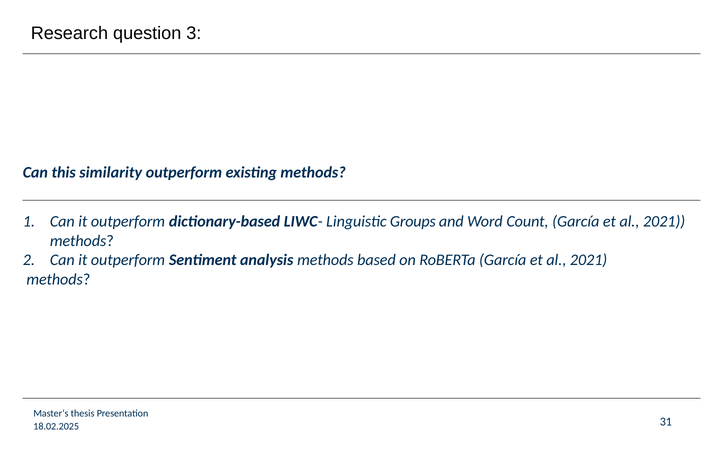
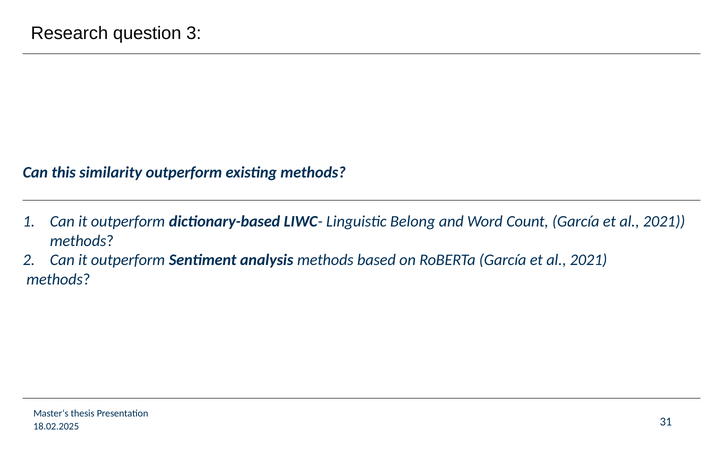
Groups: Groups -> Belong (413, 221)
